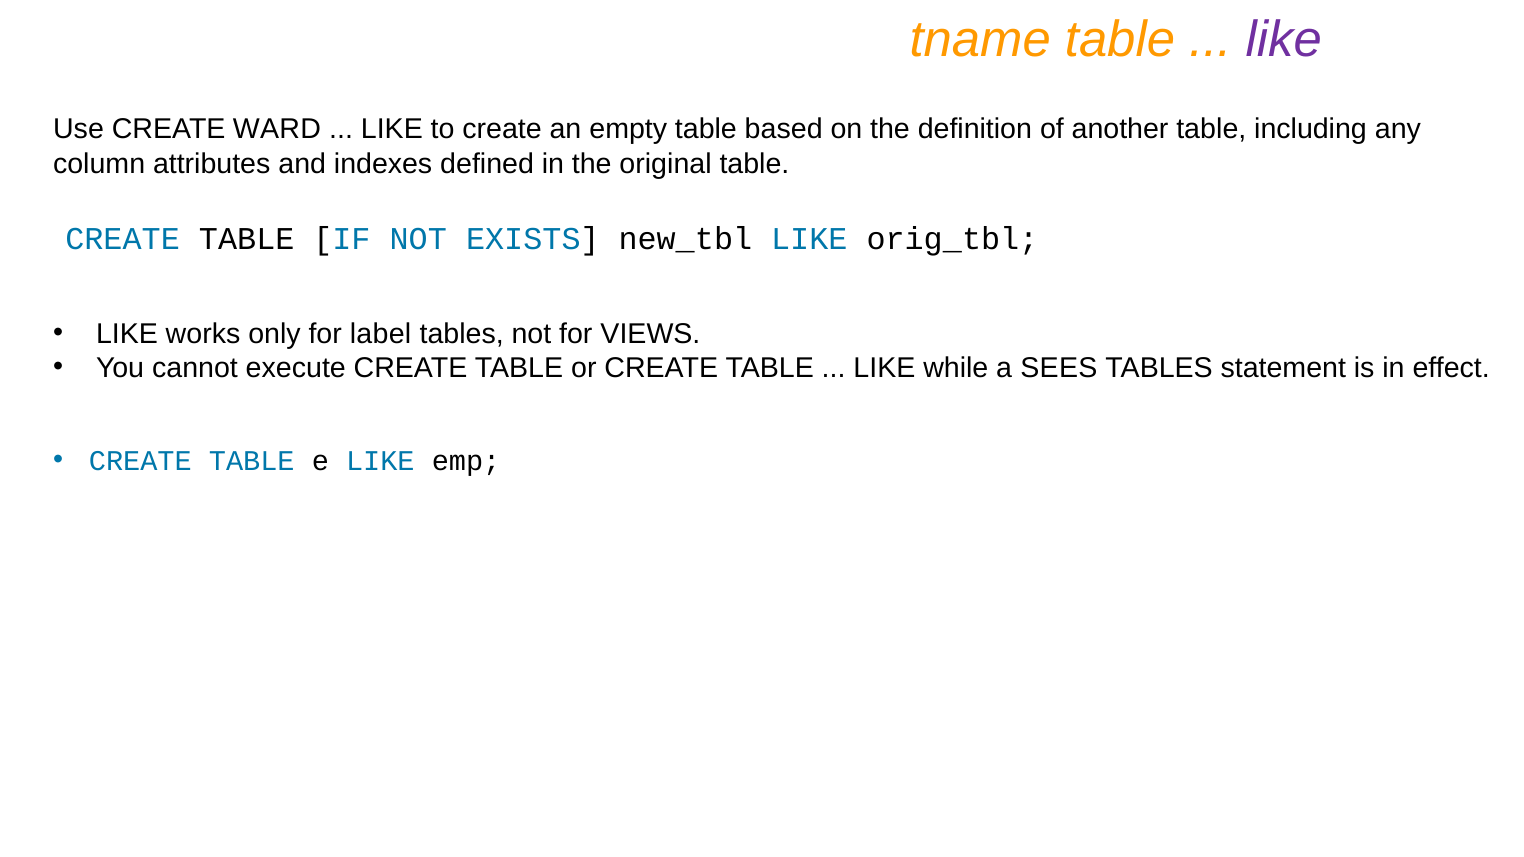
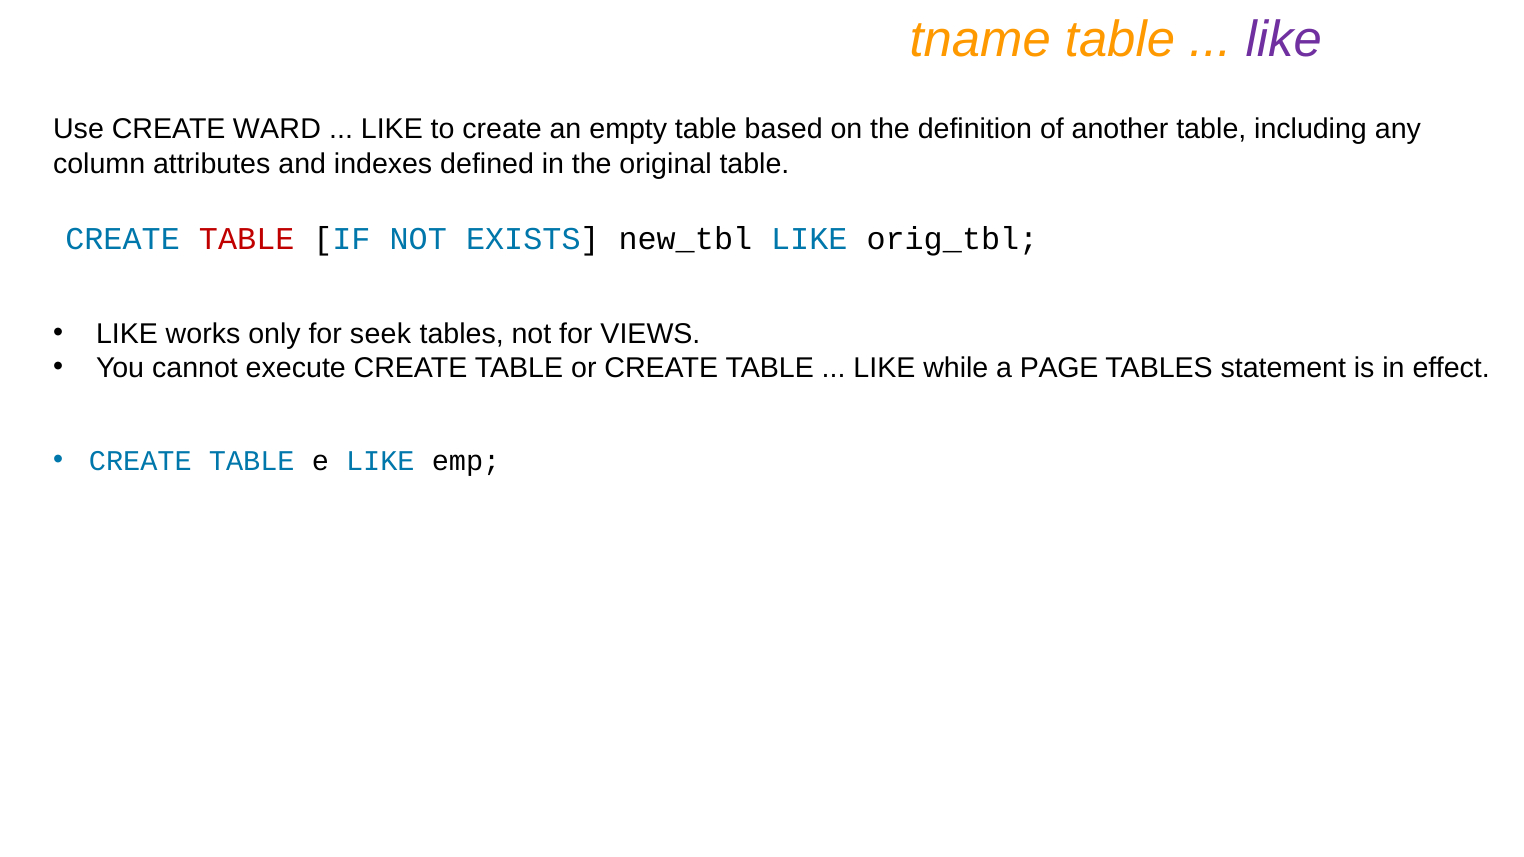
TABLE colour: black -> red (247, 239)
label: label -> seek (381, 334)
SEES: SEES -> PAGE (1059, 368)
